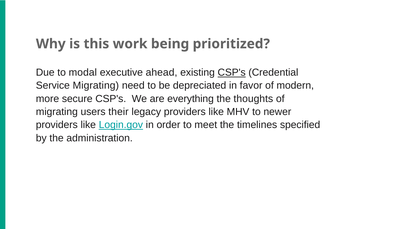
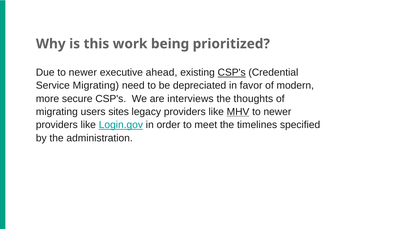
Due to modal: modal -> newer (83, 73)
everything: everything -> interviews (190, 99)
their: their -> sites (119, 112)
MHV underline: none -> present (238, 112)
